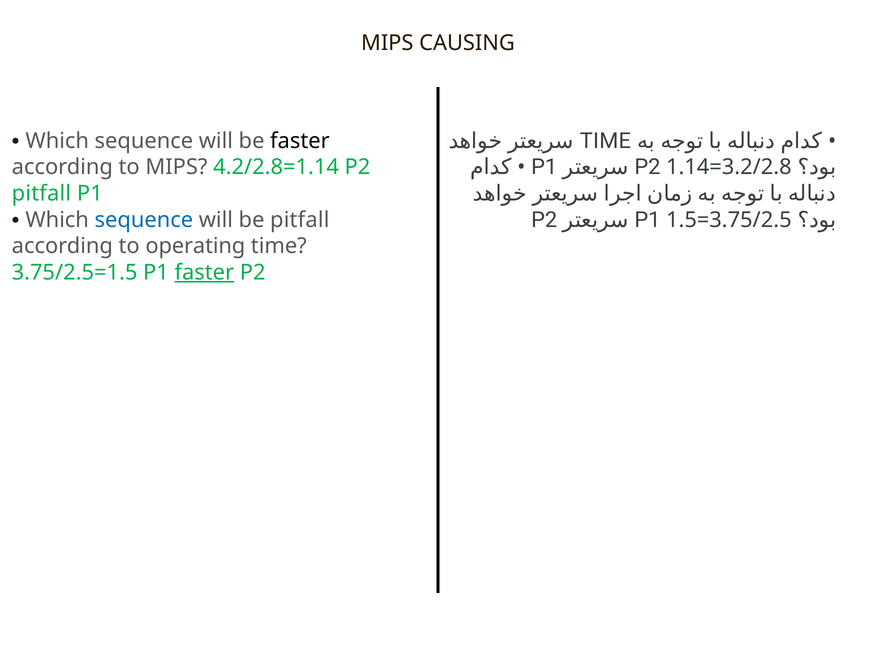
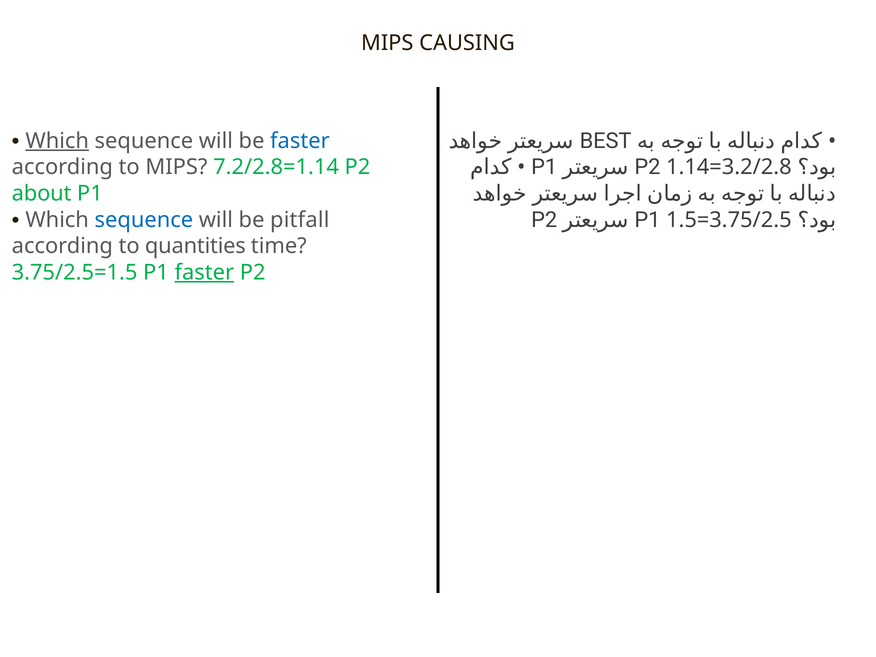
Which underline: none -> present (57, 141)
faster colour: black -> blue (300, 141)
TIME: TIME -> BEST (606, 141)
4.2/2.8=1.14: 4.2/2.8=1.14 -> 7.2/2.8=1.14 (276, 167)
pitfall: pitfall -> about (42, 193)
operating: operating -> quantities (195, 246)
